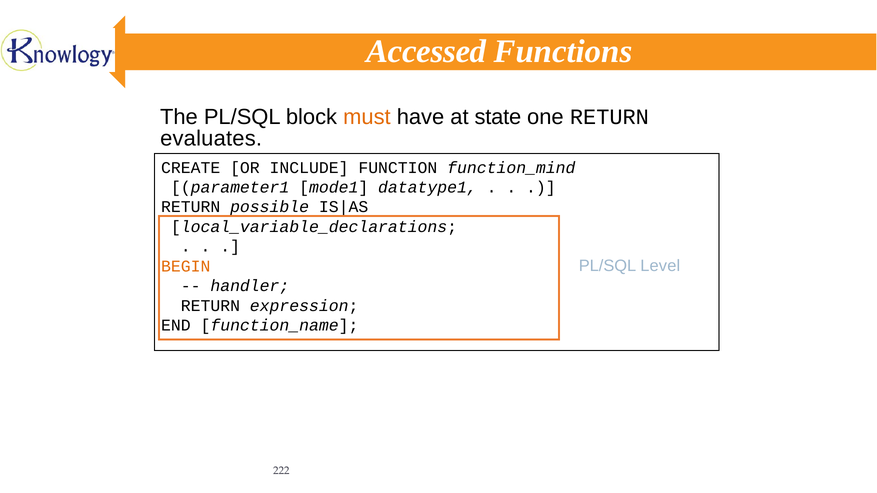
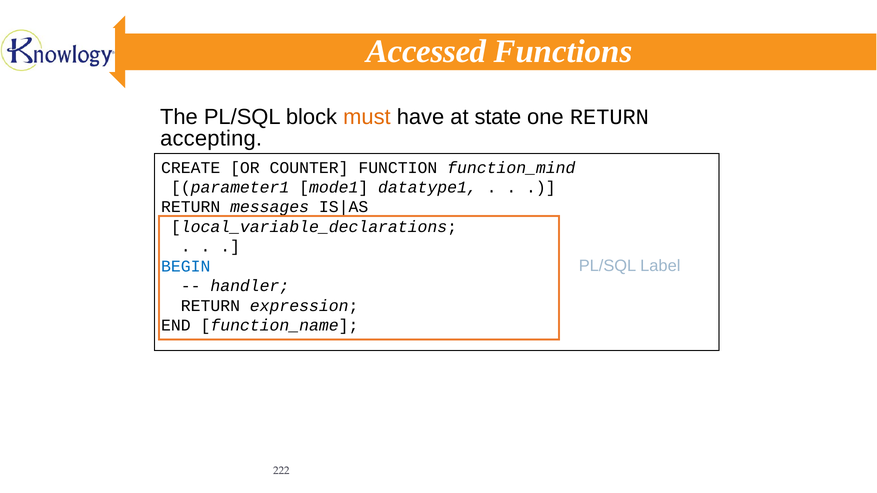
evaluates: evaluates -> accepting (211, 139)
INCLUDE: INCLUDE -> COUNTER (309, 168)
possible: possible -> messages (270, 207)
Level: Level -> Label (660, 266)
BEGIN colour: orange -> blue (186, 266)
